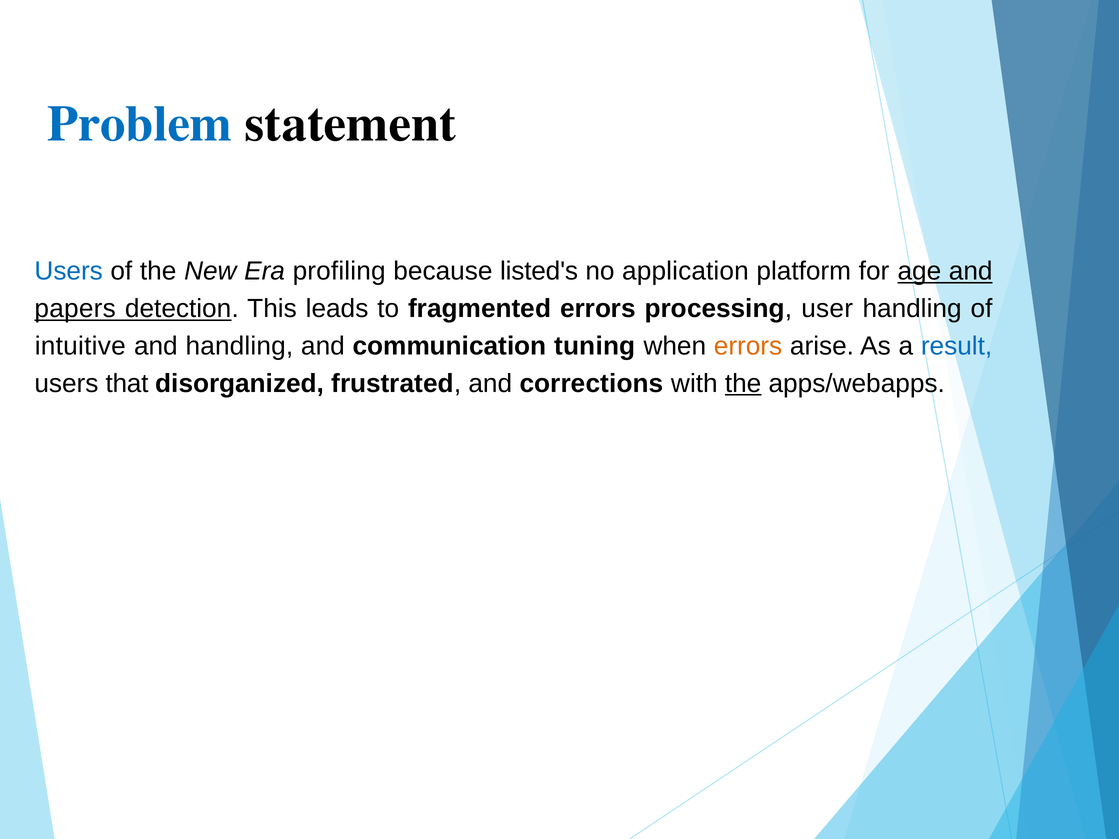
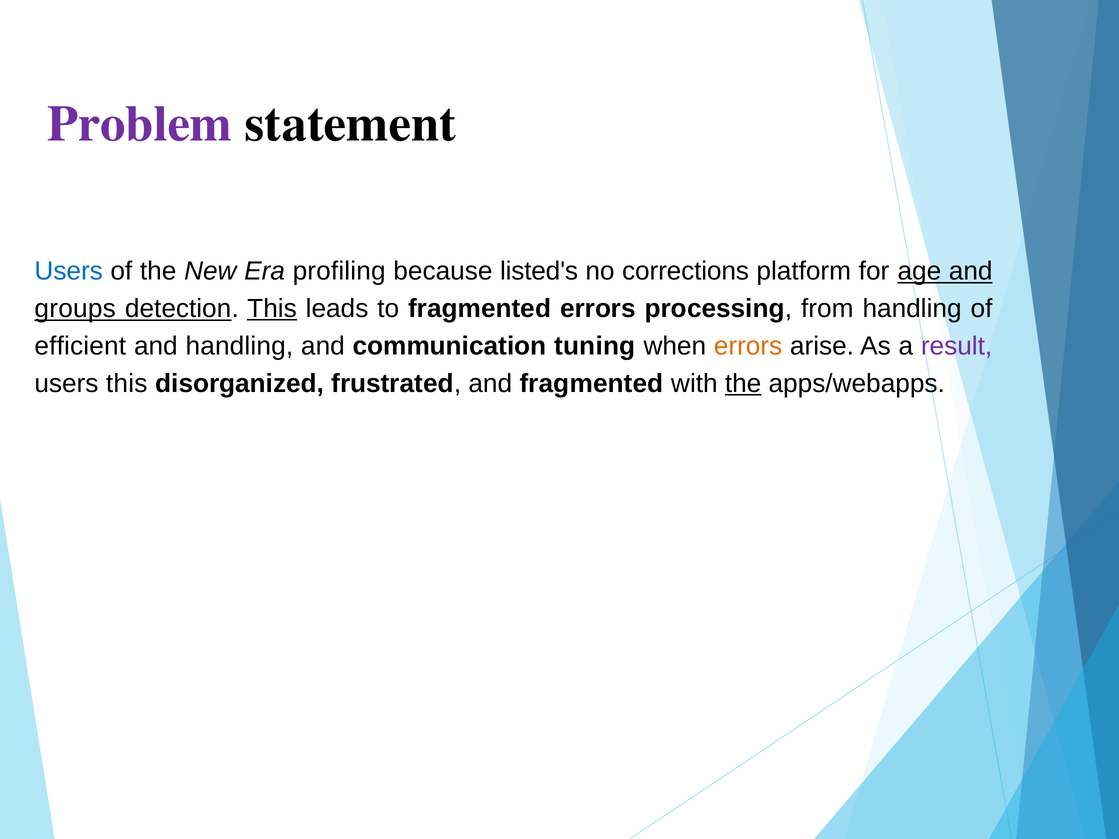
Problem colour: blue -> purple (140, 124)
application: application -> corrections (686, 271)
papers: papers -> groups (75, 309)
This underline: none -> present (272, 309)
user: user -> from (827, 309)
intuitive: intuitive -> efficient (80, 346)
result colour: blue -> purple (957, 346)
users that: that -> this (127, 384)
and corrections: corrections -> fragmented (591, 384)
